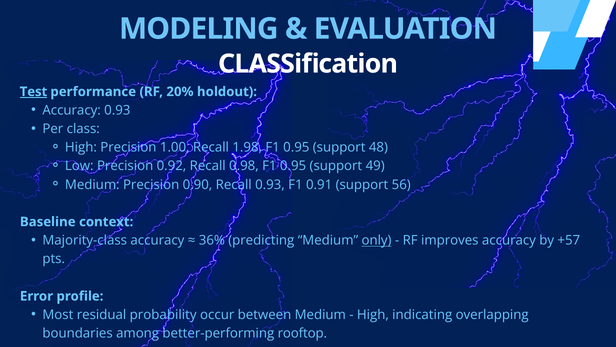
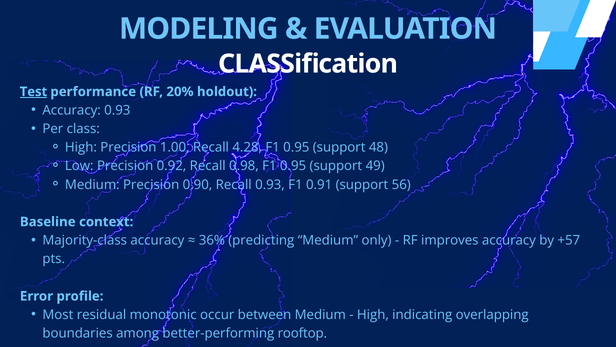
1.98: 1.98 -> 4.28 (247, 147)
only underline: present -> none (377, 240)
probability: probability -> monotonic (163, 314)
